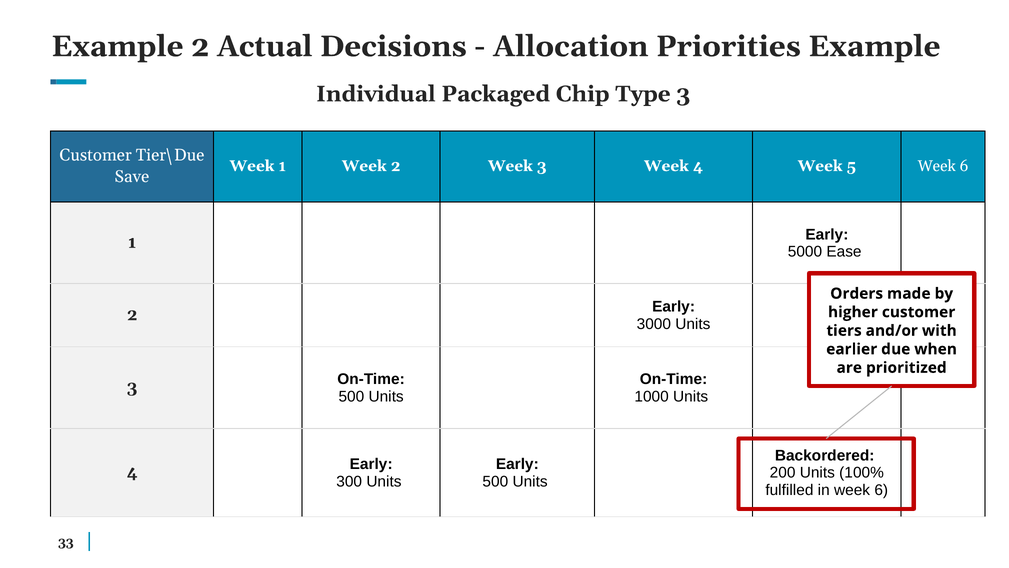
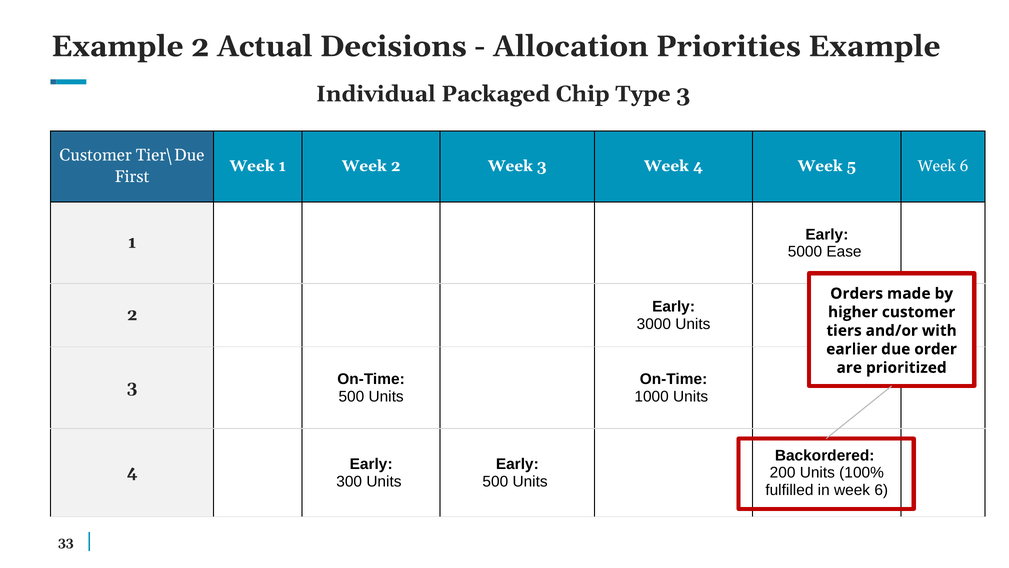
Save: Save -> First (132, 176)
when: when -> order (936, 349)
